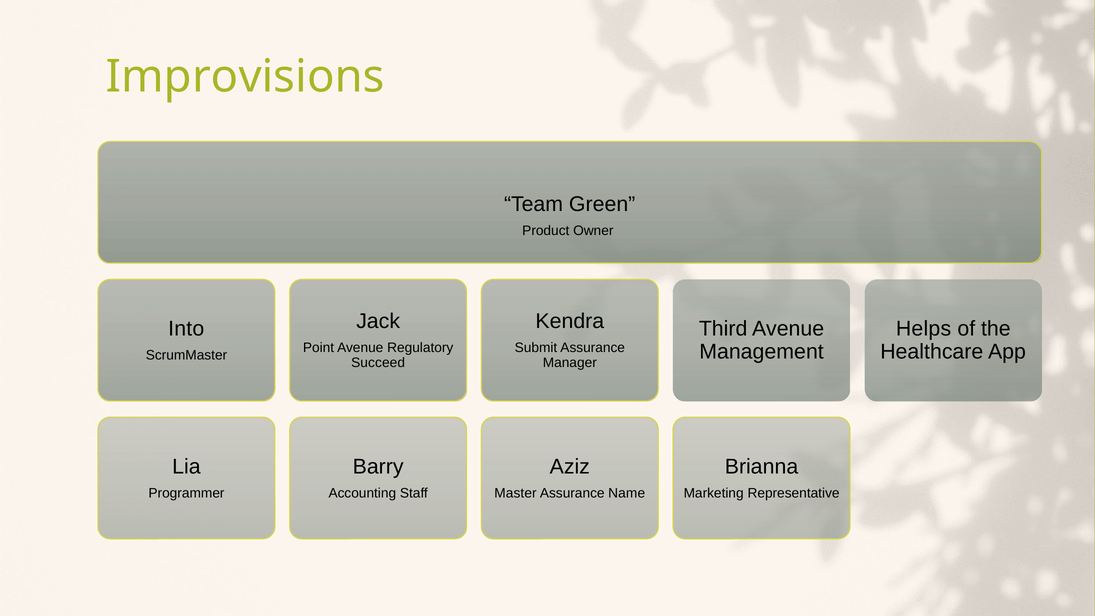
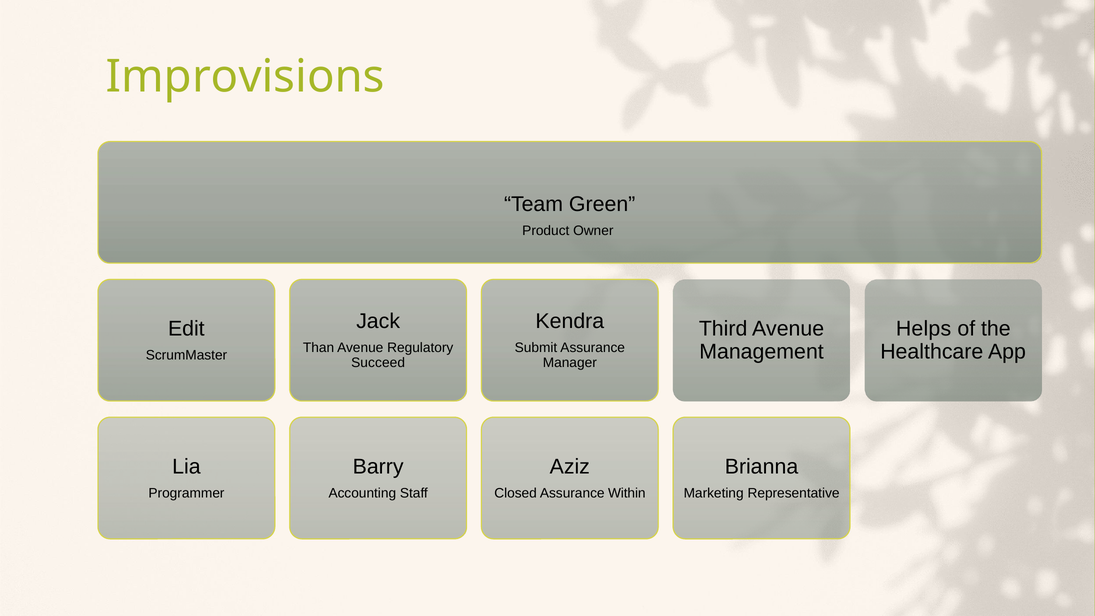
Into: Into -> Edit (186, 329)
Point: Point -> Than (319, 348)
Master: Master -> Closed (516, 493)
Name: Name -> Within (627, 493)
